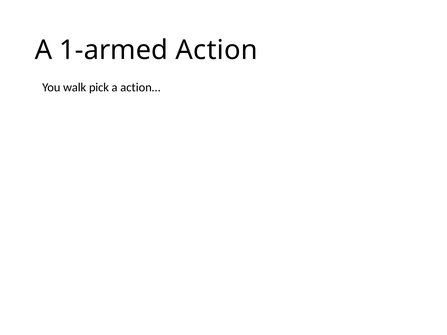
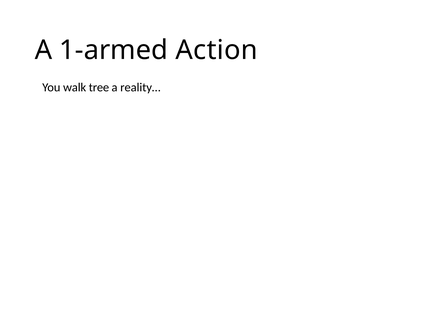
pick: pick -> tree (99, 87)
action…: action… -> reality… (140, 87)
